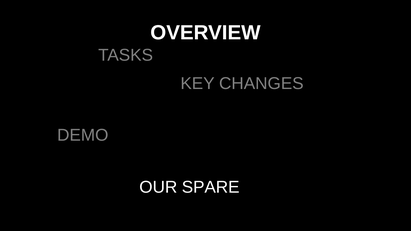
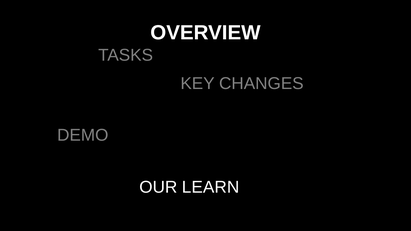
SPARE: SPARE -> LEARN (211, 187)
